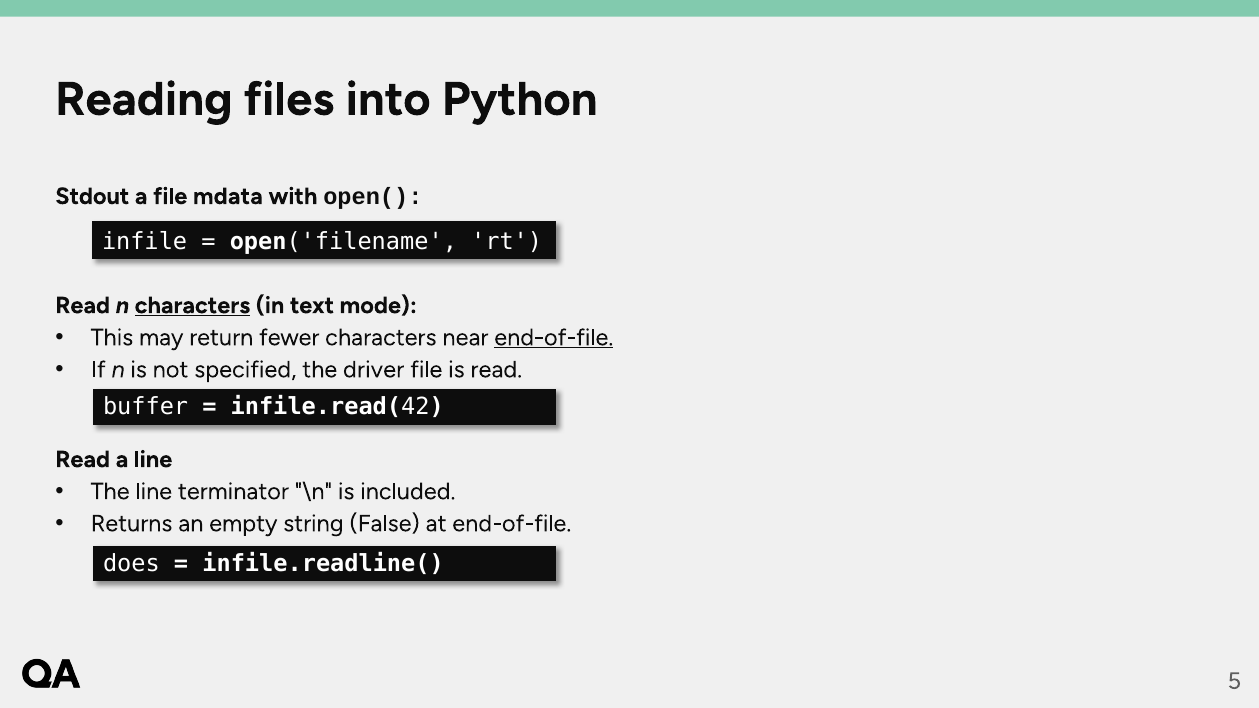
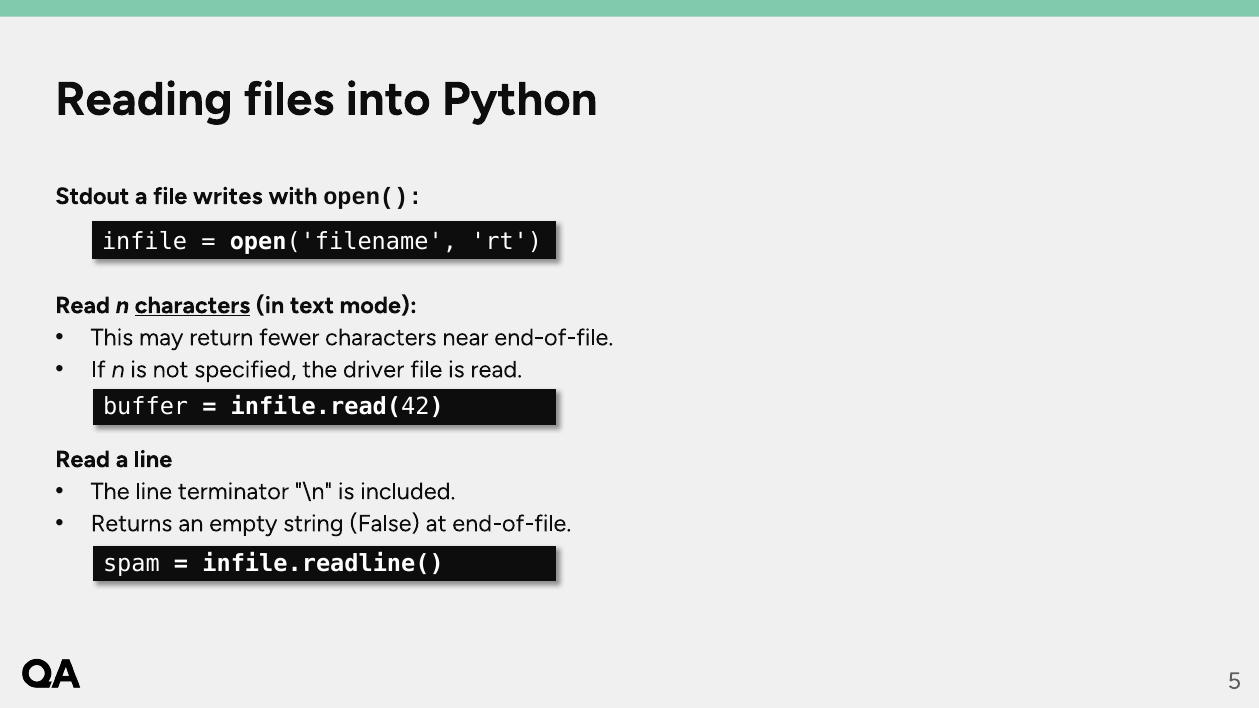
mdata: mdata -> writes (228, 196)
end-of-file underline: present -> none (554, 338)
does: does -> spam (131, 564)
